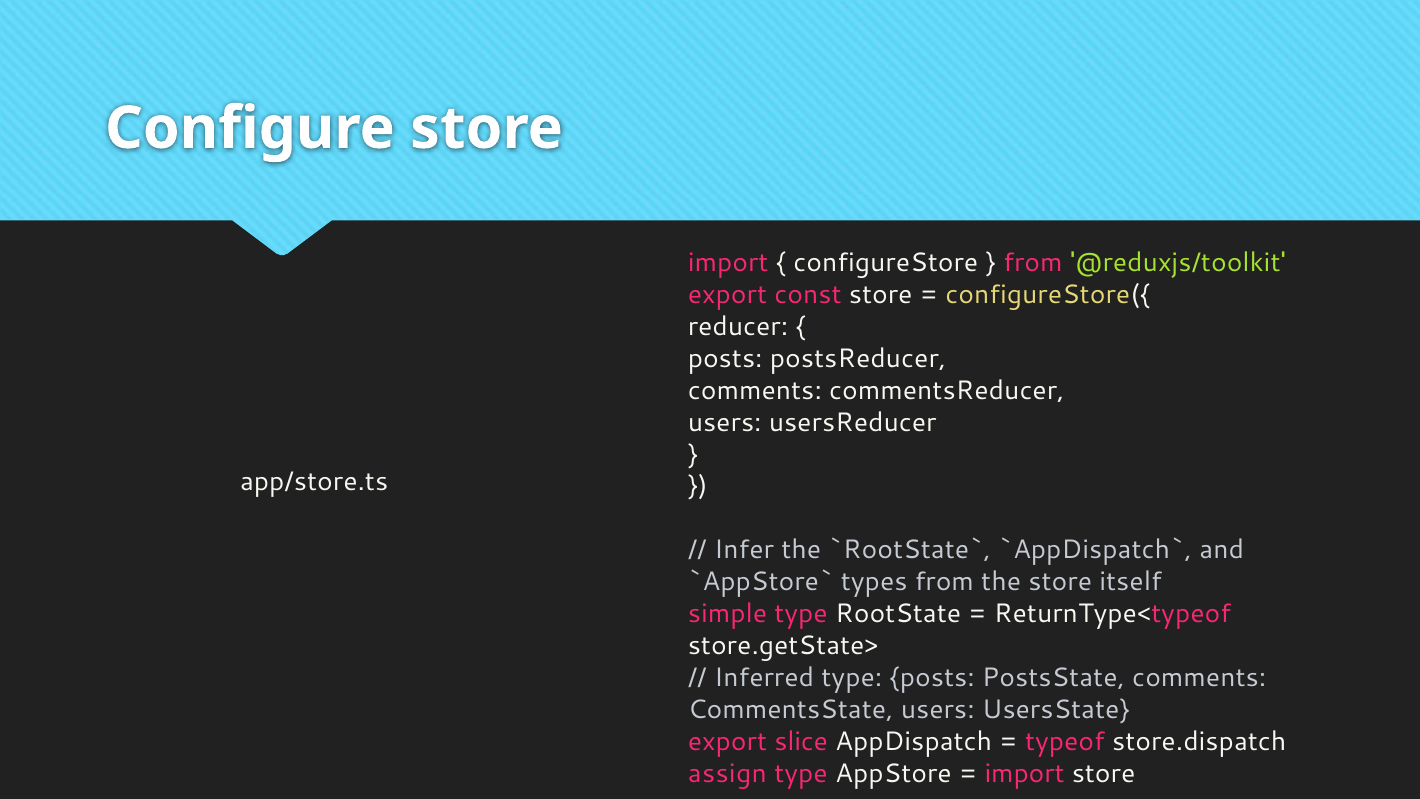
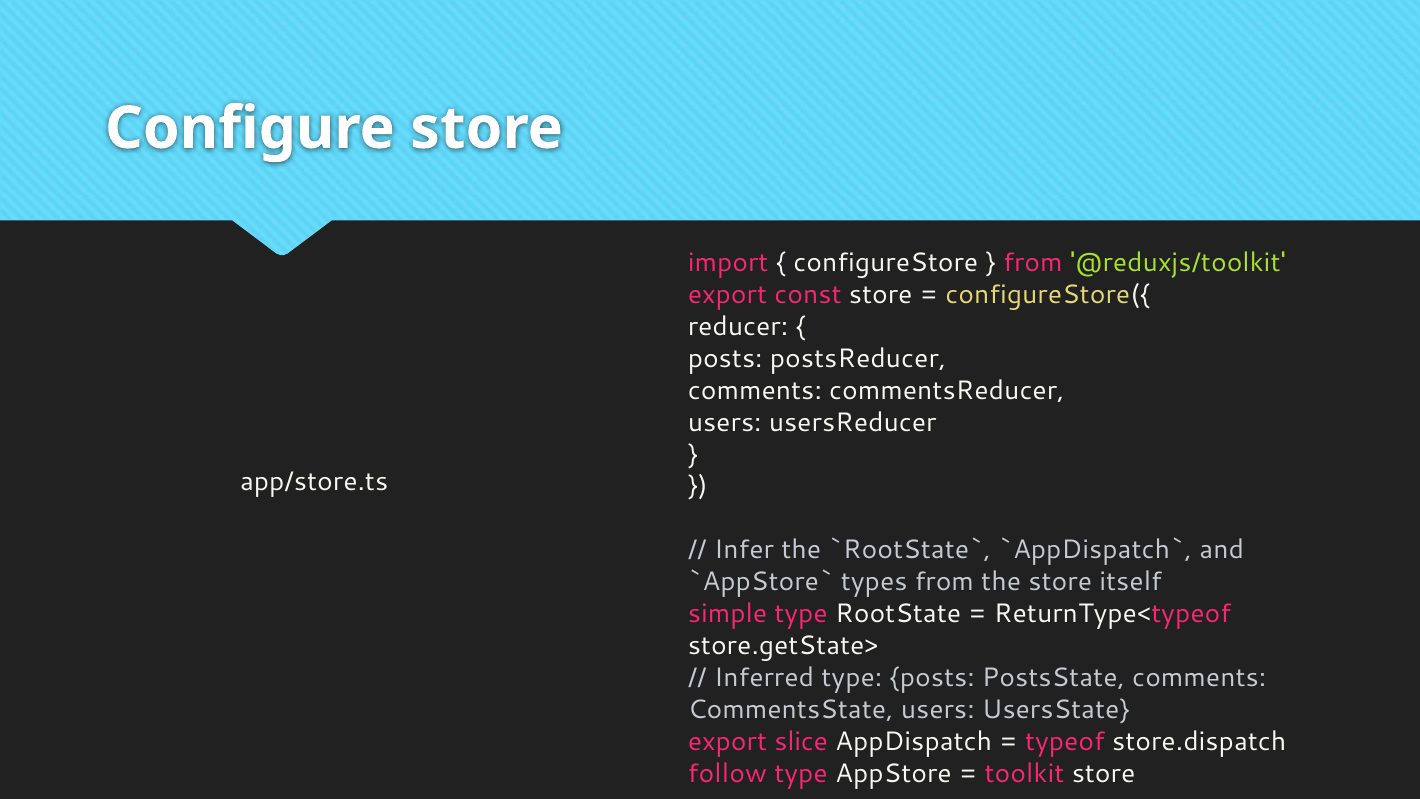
assign: assign -> follow (727, 774)
import: import -> toolkit (1024, 774)
